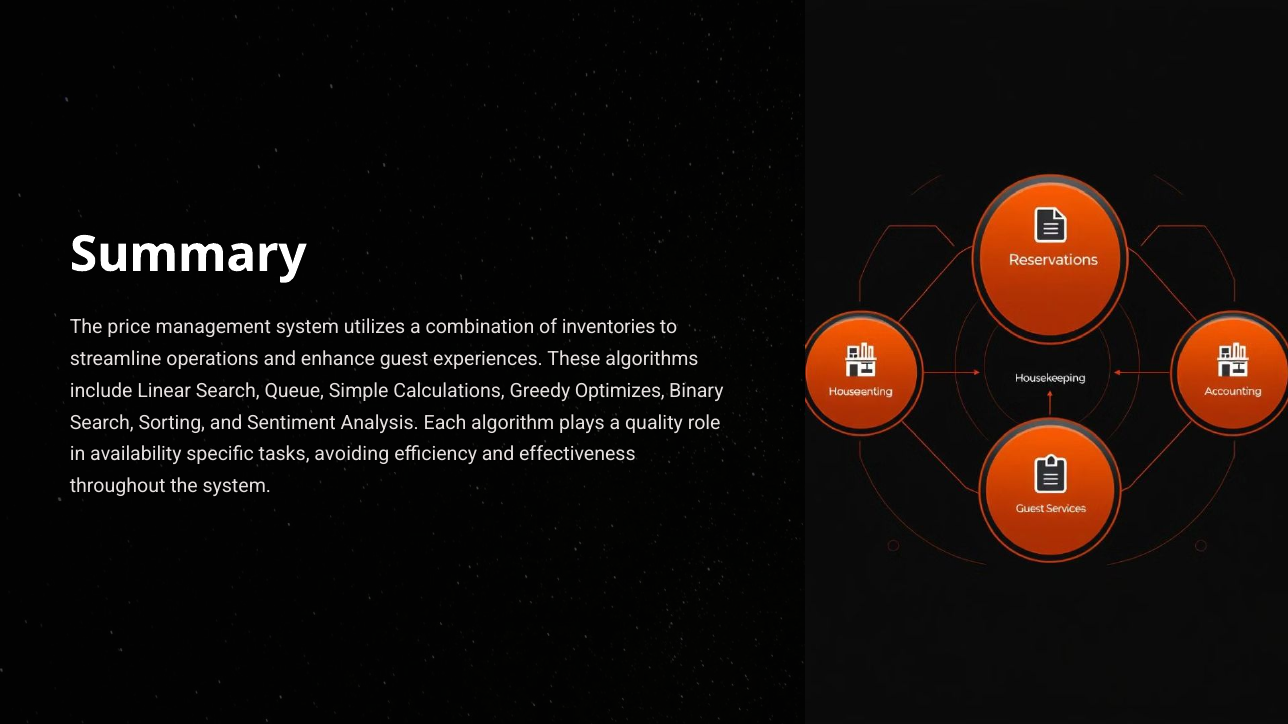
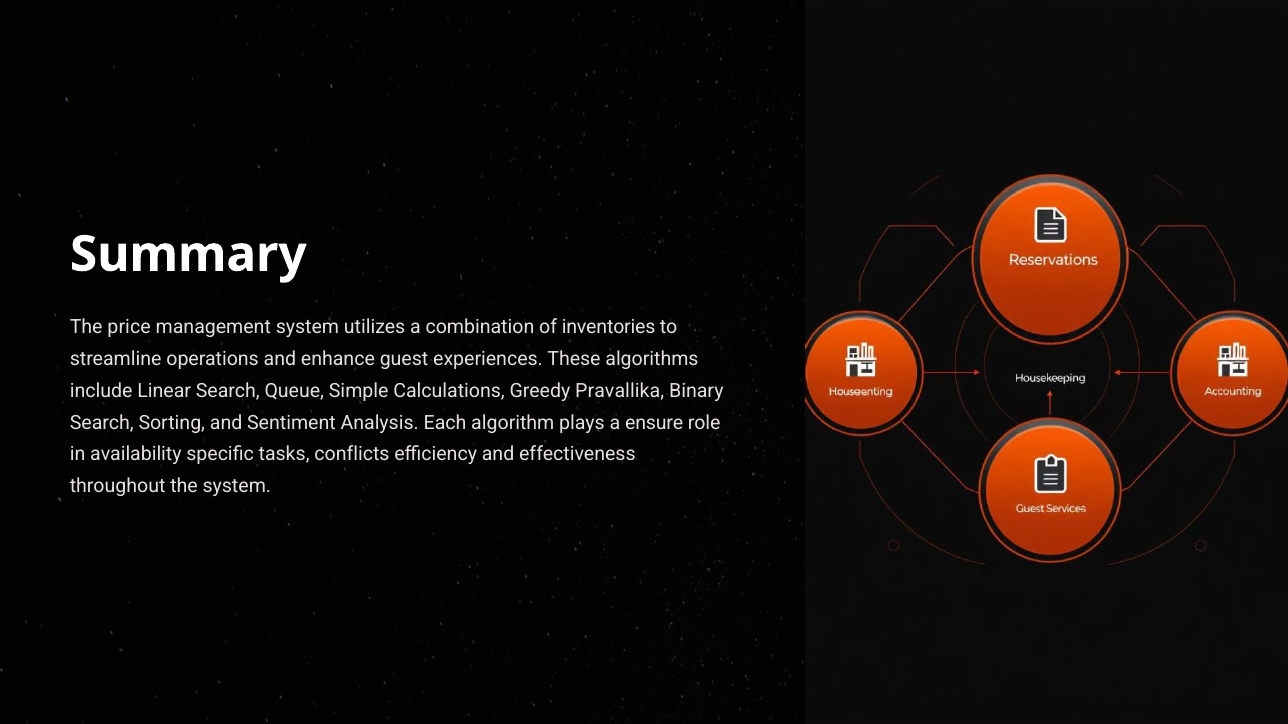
Optimizes: Optimizes -> Pravallika (620, 391)
quality: quality -> ensure (654, 423)
avoiding: avoiding -> conflicts (352, 455)
